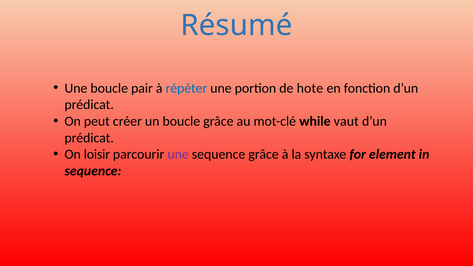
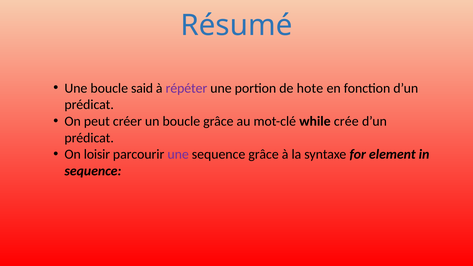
pair: pair -> said (142, 88)
répéter colour: blue -> purple (186, 88)
vaut: vaut -> crée (346, 121)
